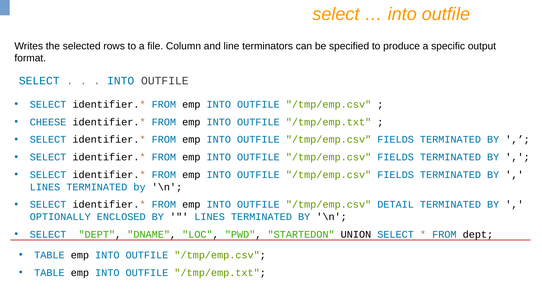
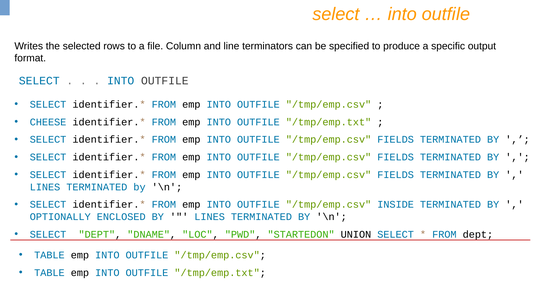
DETAIL: DETAIL -> INSIDE (396, 205)
